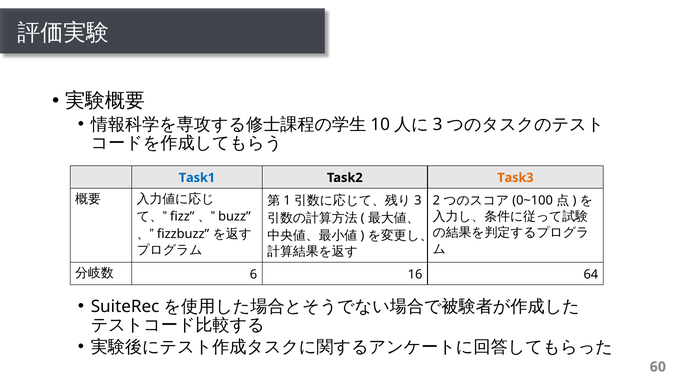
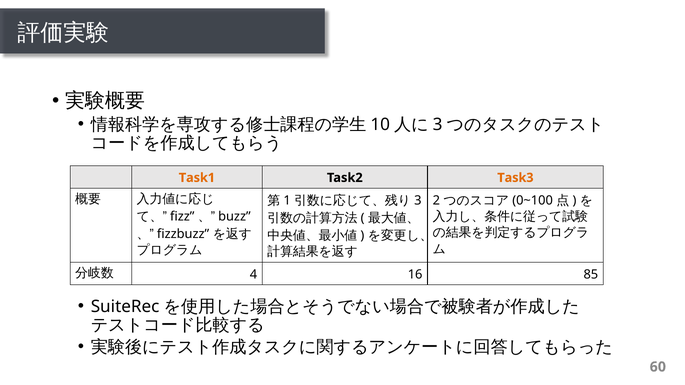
Task1 colour: blue -> orange (197, 178)
6: 6 -> 4 (253, 274)
64: 64 -> 85 (591, 274)
